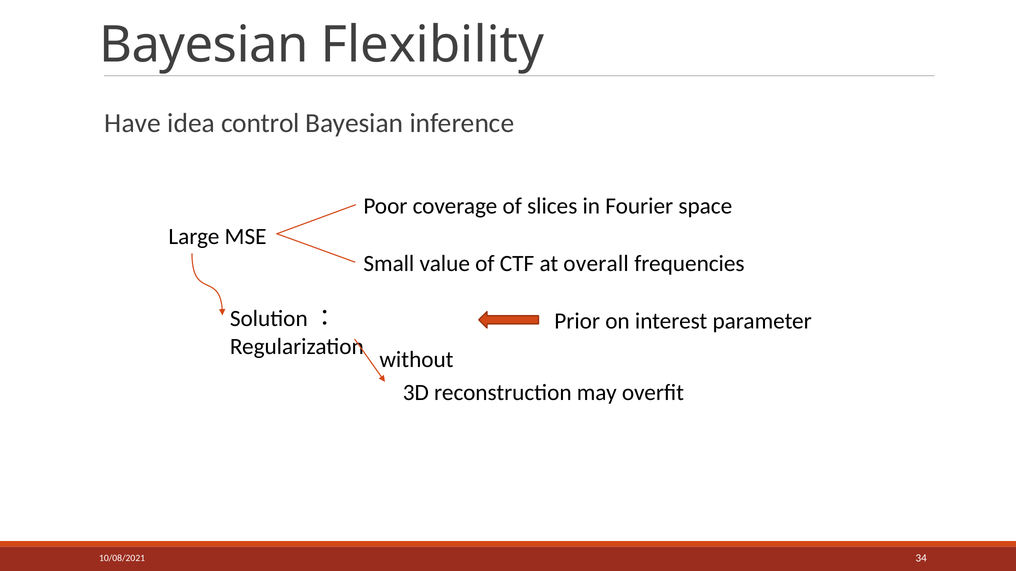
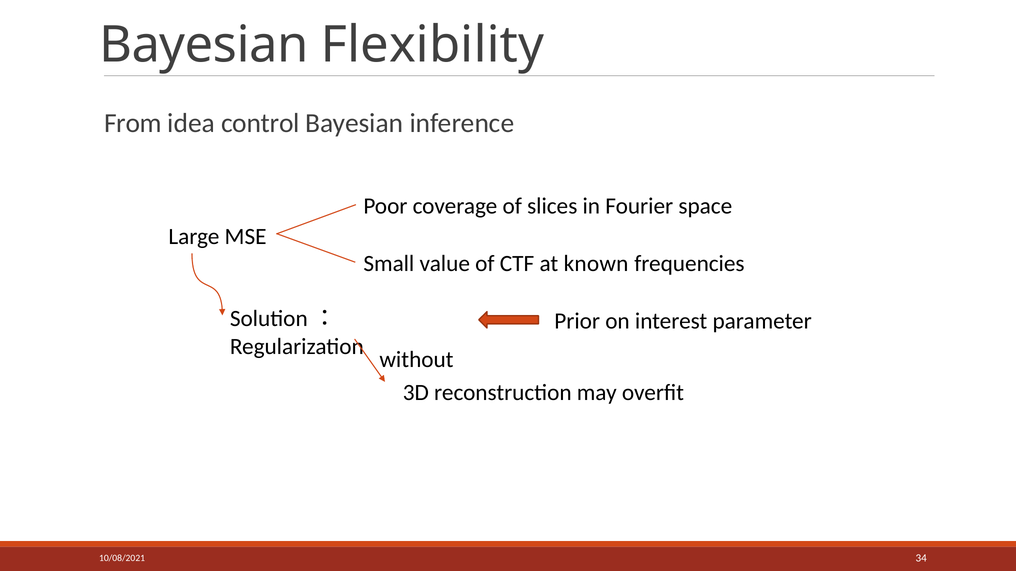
Have: Have -> From (133, 123)
overall: overall -> known (596, 264)
